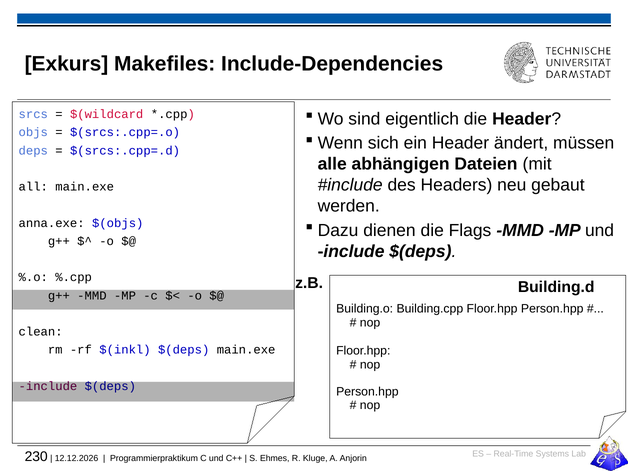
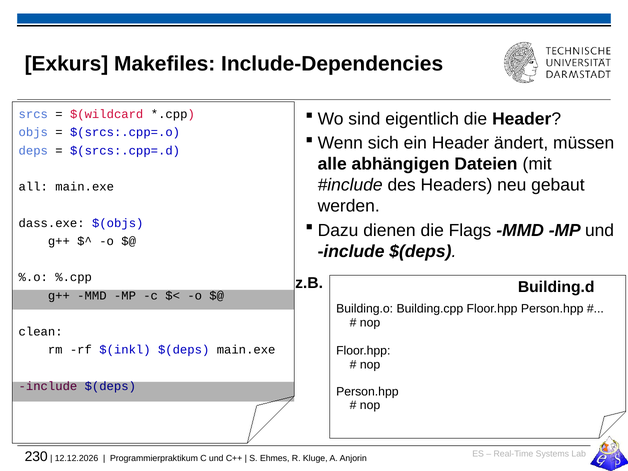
anna.exe: anna.exe -> dass.exe (52, 223)
